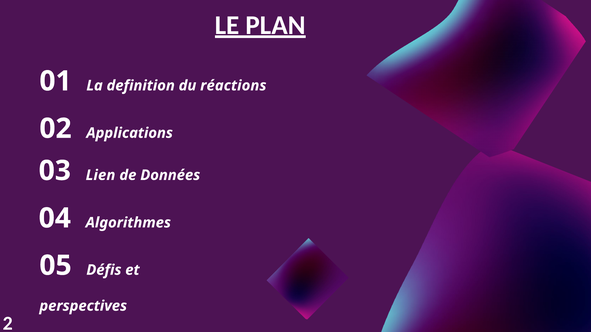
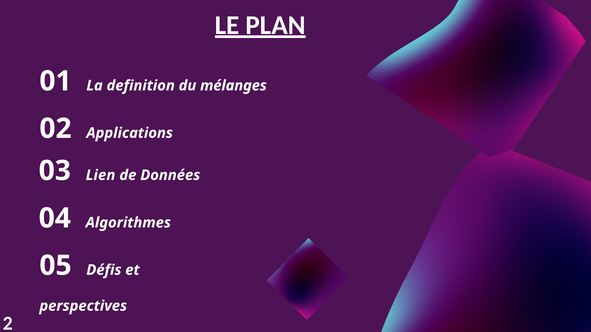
réactions: réactions -> mélanges (233, 86)
